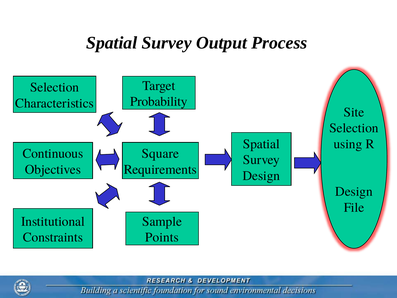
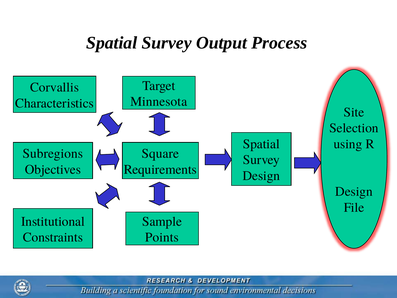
Selection: Selection -> Corvallis (55, 87)
Probability: Probability -> Minnesota (159, 101)
Continuous: Continuous -> Subregions (53, 153)
